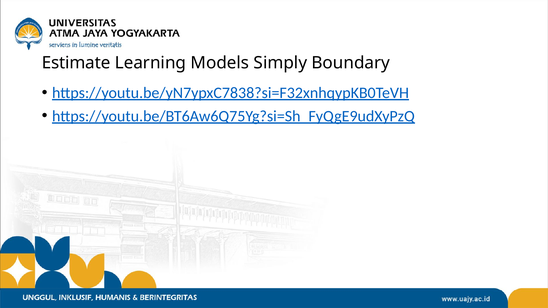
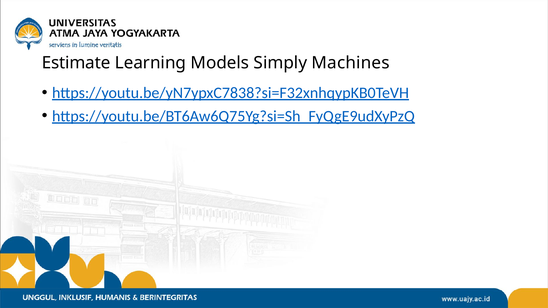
Boundary: Boundary -> Machines (351, 63)
